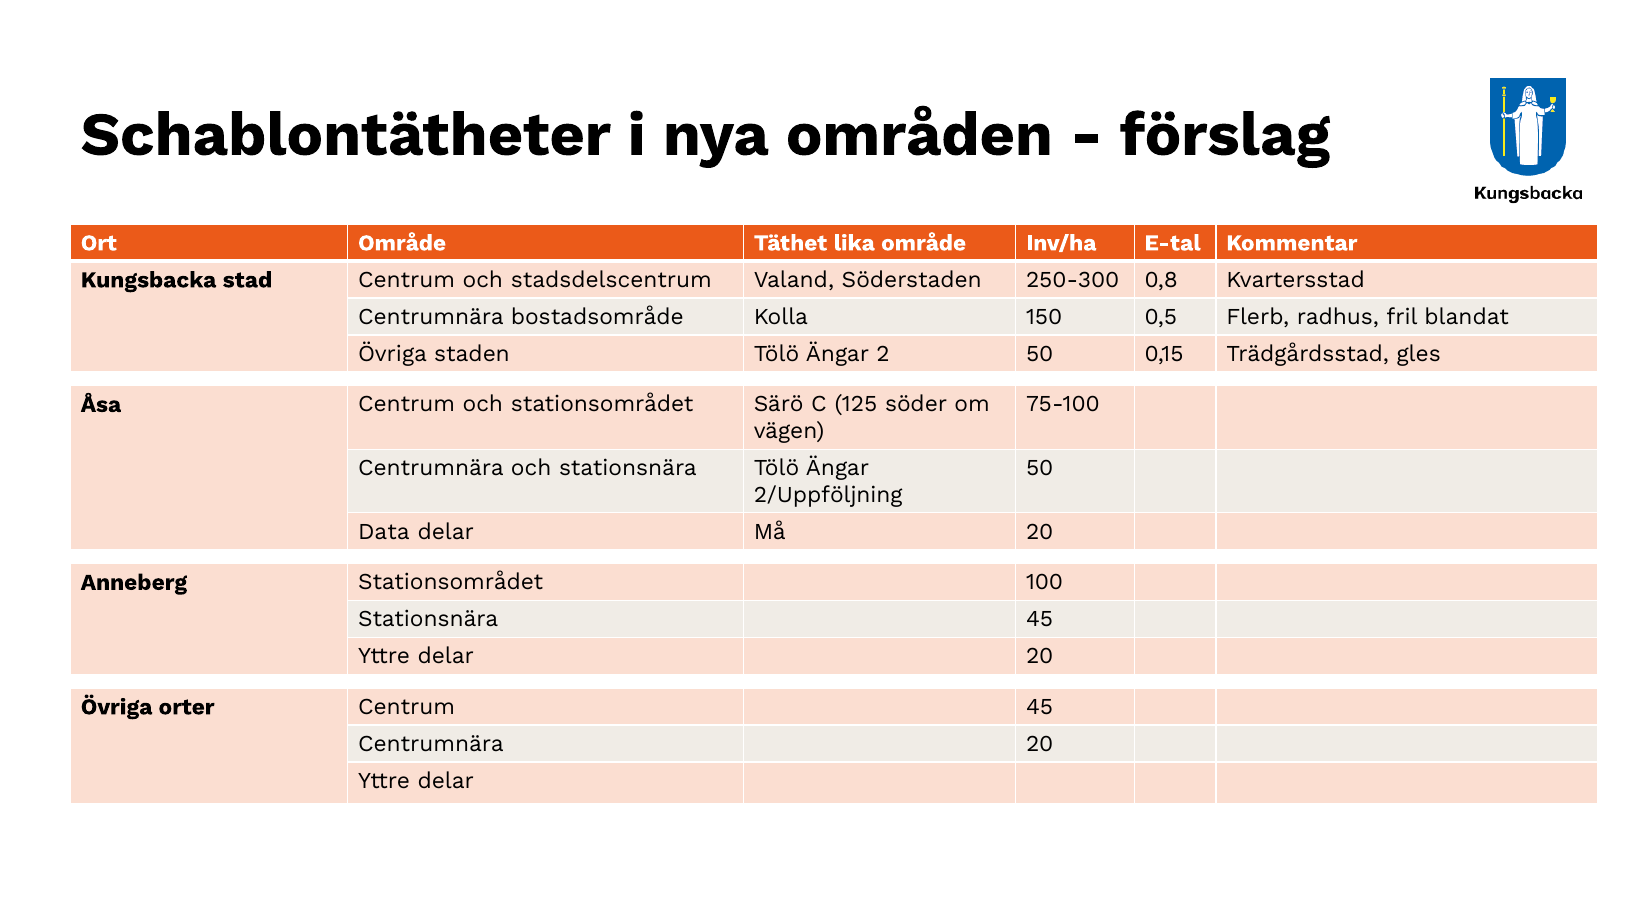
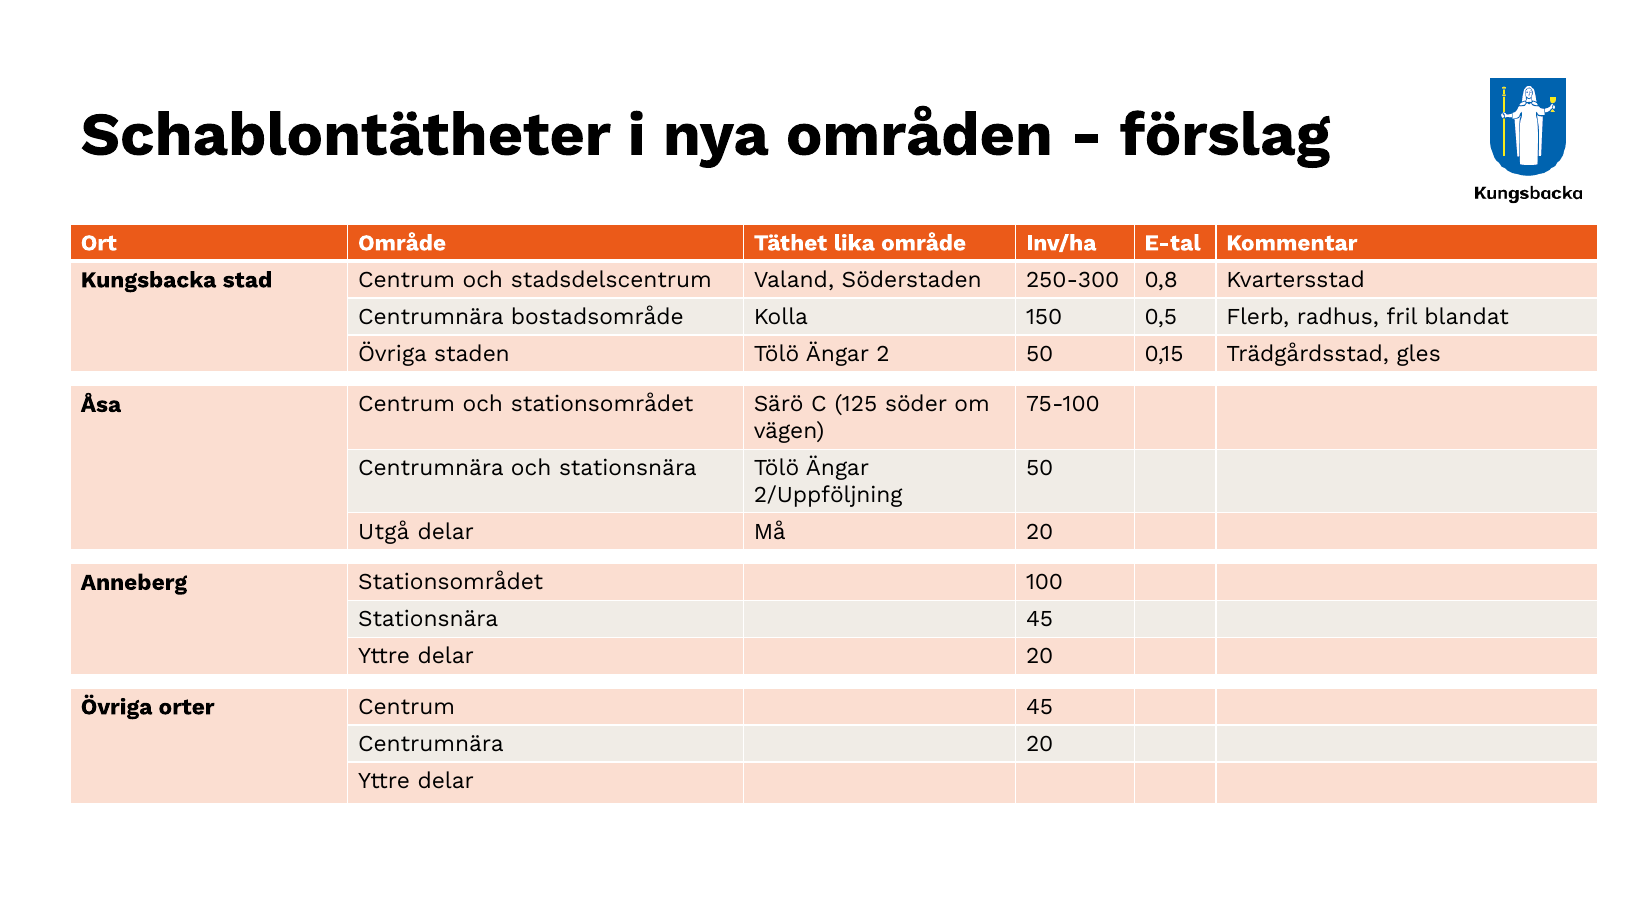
Data: Data -> Utgå (384, 532)
